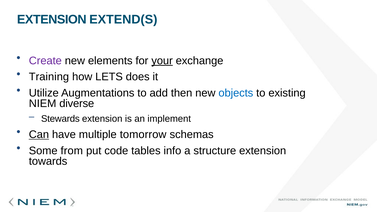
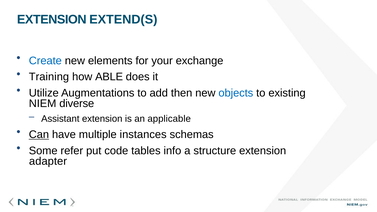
Create colour: purple -> blue (45, 61)
your underline: present -> none (162, 61)
LETS: LETS -> ABLE (109, 77)
Stewards: Stewards -> Assistant (60, 119)
implement: implement -> applicable (169, 119)
tomorrow: tomorrow -> instances (143, 135)
from: from -> refer (72, 151)
towards: towards -> adapter (48, 161)
